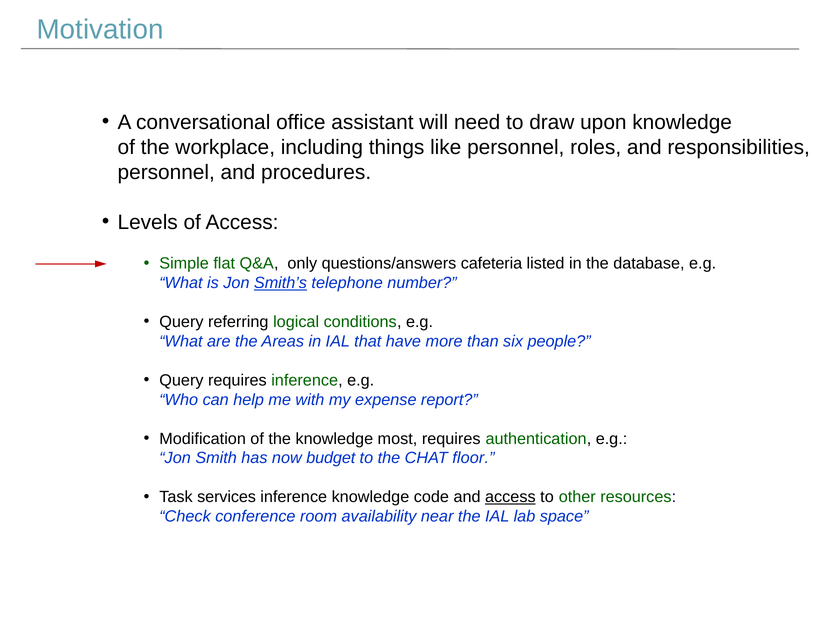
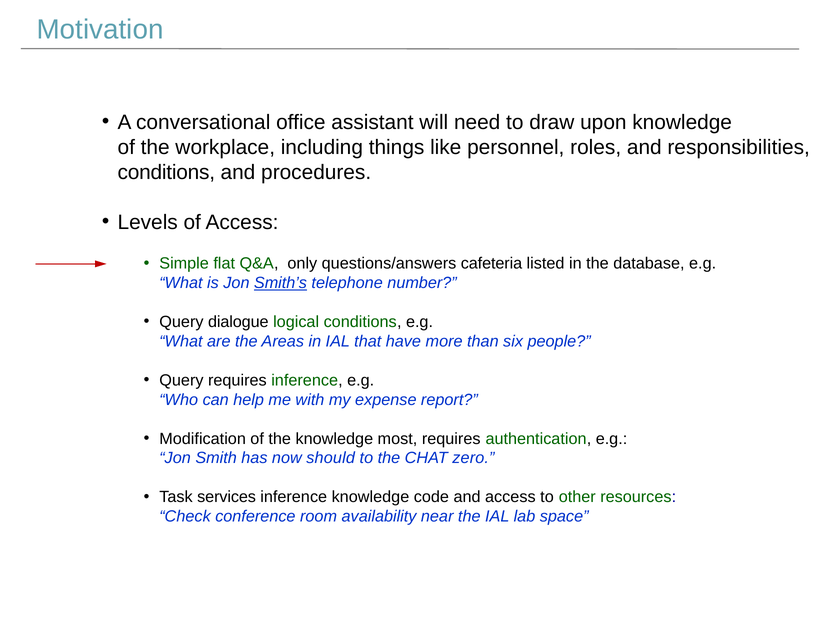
personnel: personnel -> conditions (166, 172)
referring: referring -> dialogue (238, 322)
budget: budget -> should (331, 459)
floor: floor -> zero (473, 459)
access underline: present -> none (510, 497)
